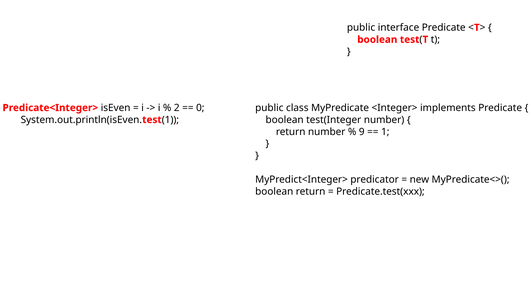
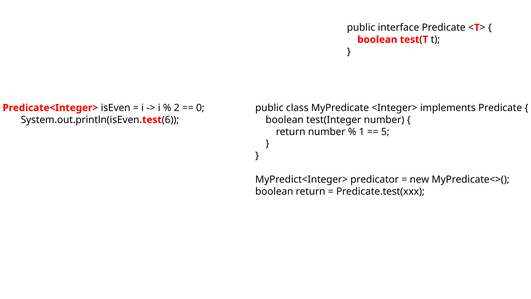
1: 1 -> 6 (170, 120)
9: 9 -> 1 (362, 132)
1: 1 -> 5 (385, 132)
